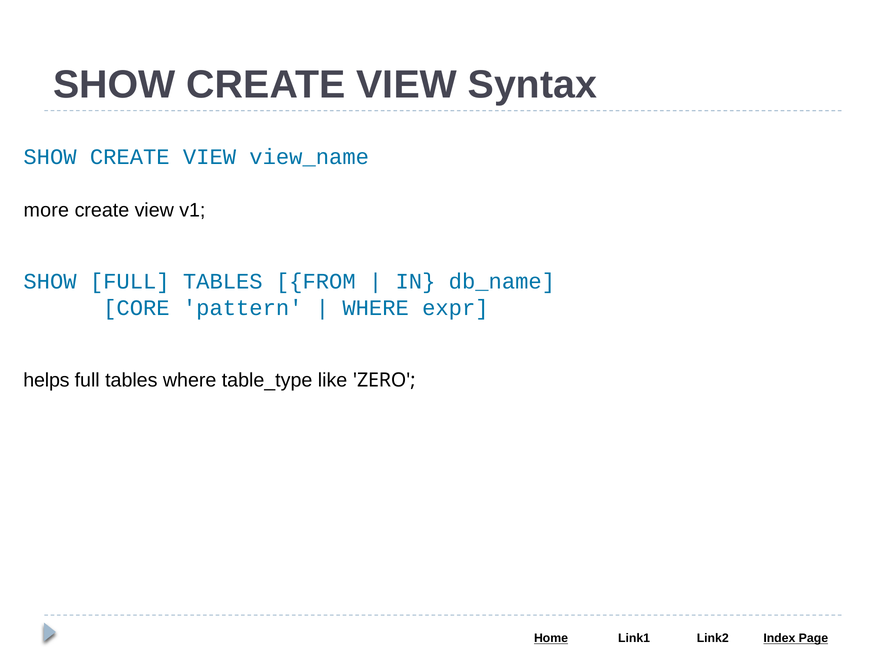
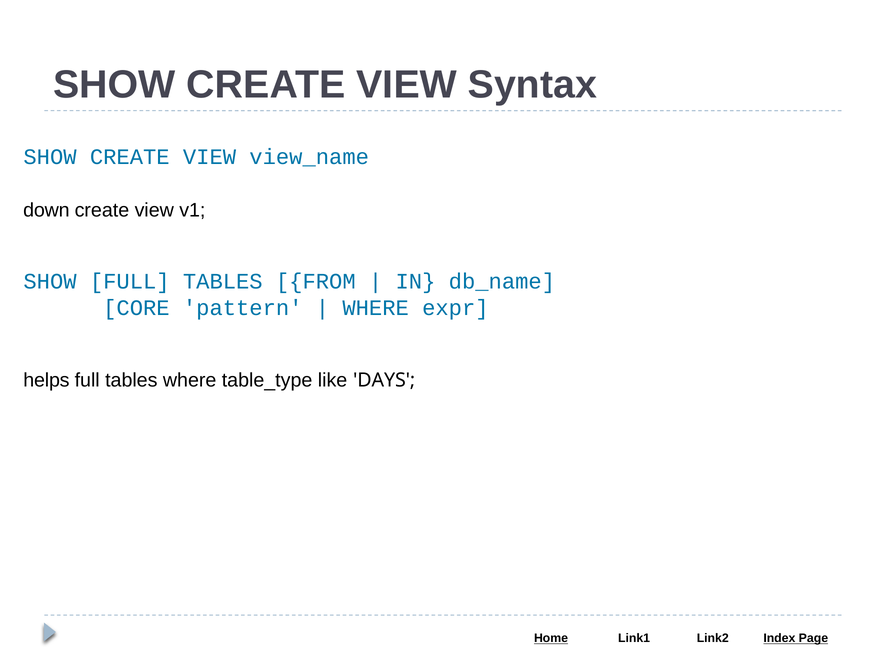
more: more -> down (46, 211)
ZERO: ZERO -> DAYS (384, 380)
